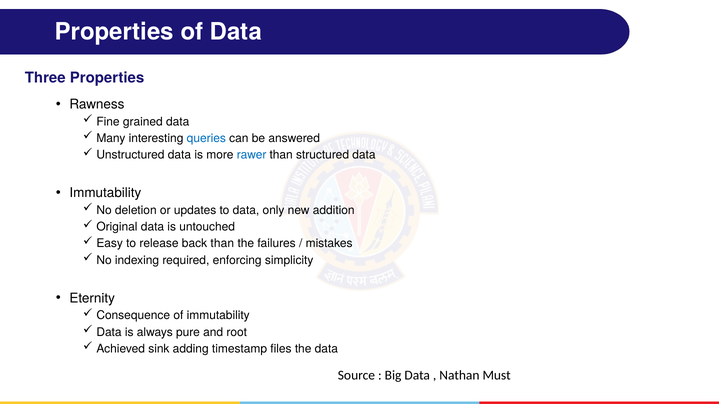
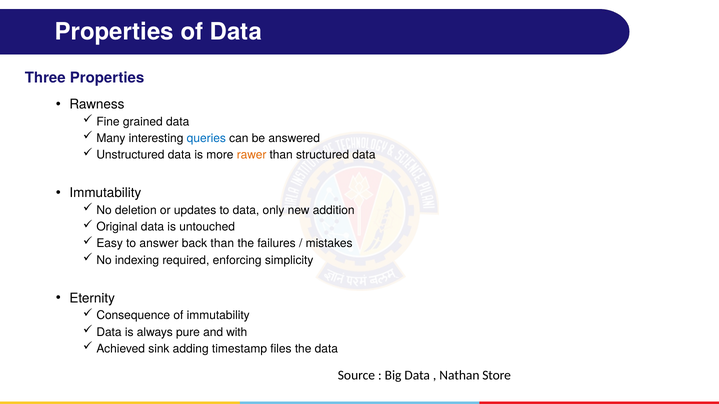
rawer colour: blue -> orange (252, 155)
release: release -> answer (159, 244)
root: root -> with (237, 333)
Must: Must -> Store (497, 376)
